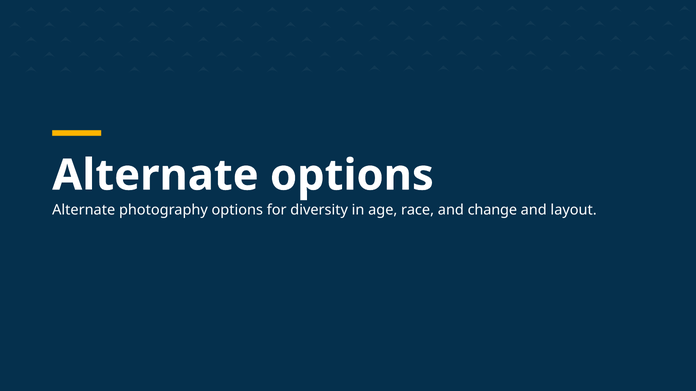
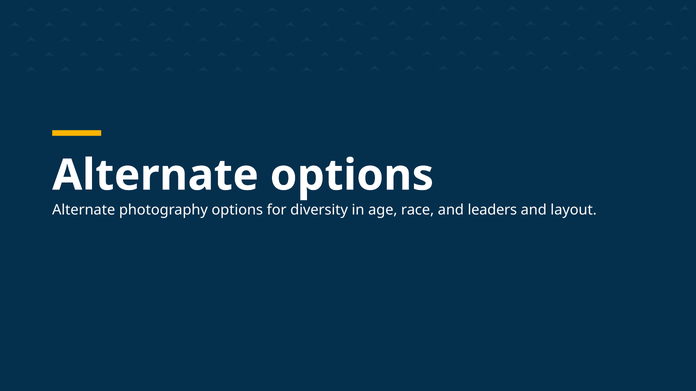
change: change -> leaders (492, 210)
